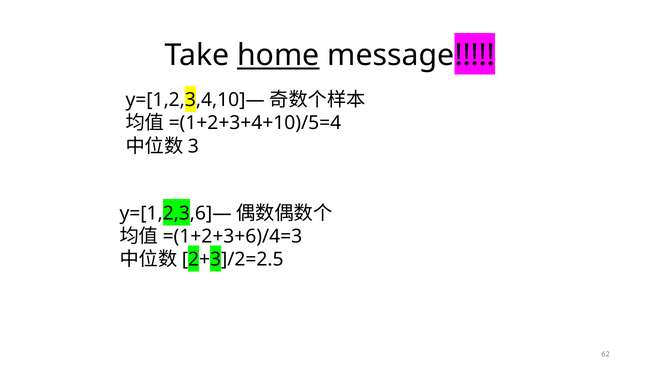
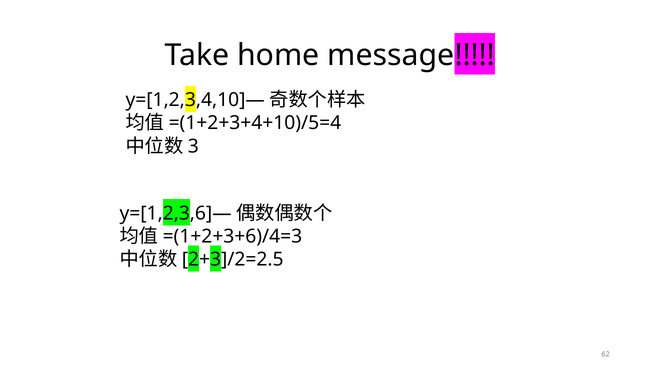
home underline: present -> none (278, 55)
